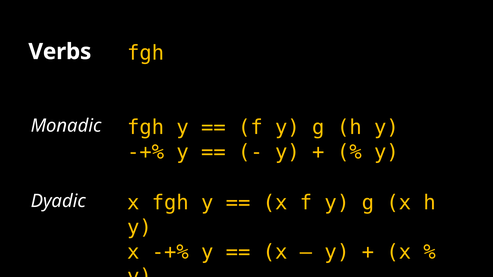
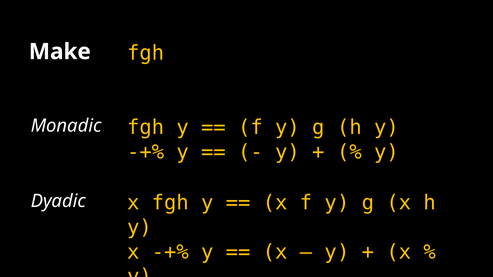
Verbs: Verbs -> Make (60, 52)
